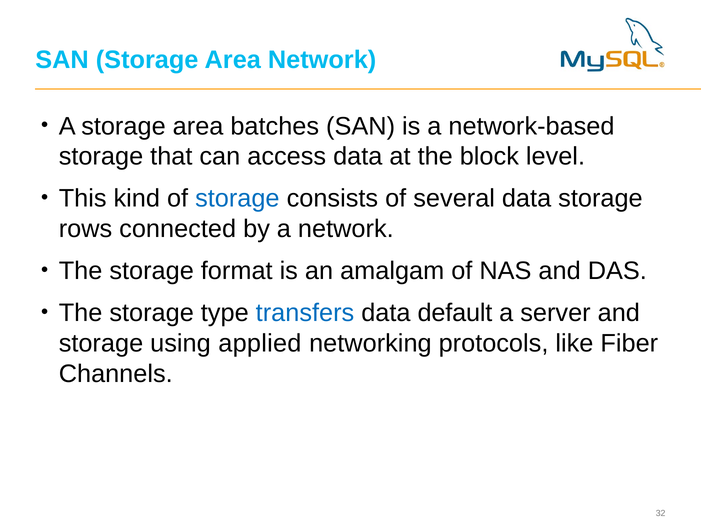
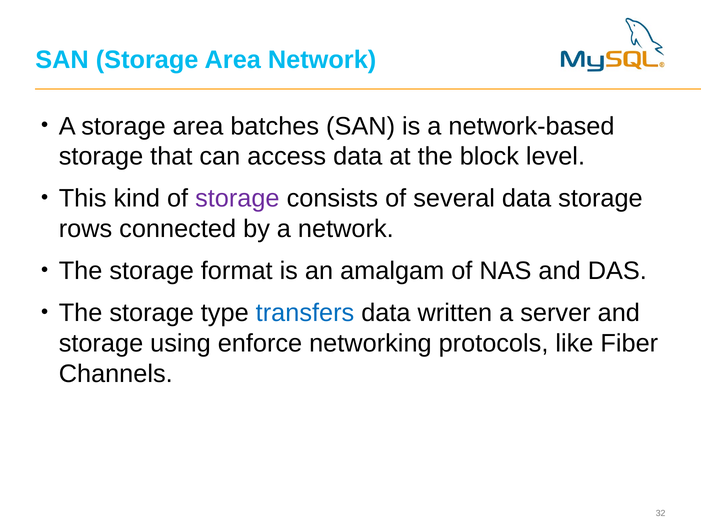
storage colour: blue -> purple (237, 199)
default: default -> written (455, 313)
applied: applied -> enforce (260, 343)
